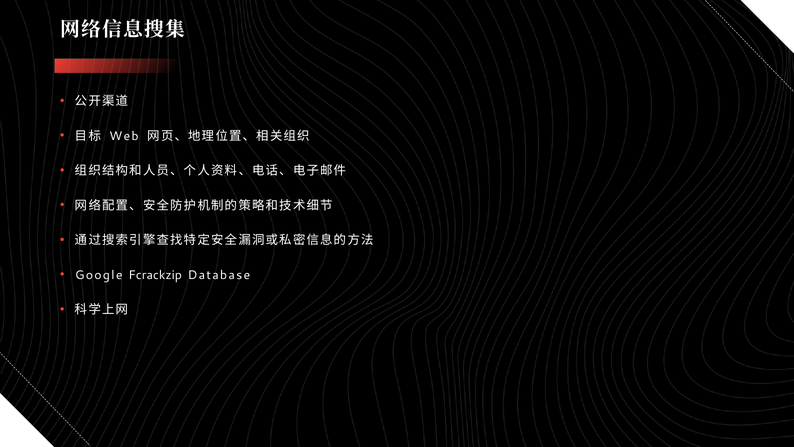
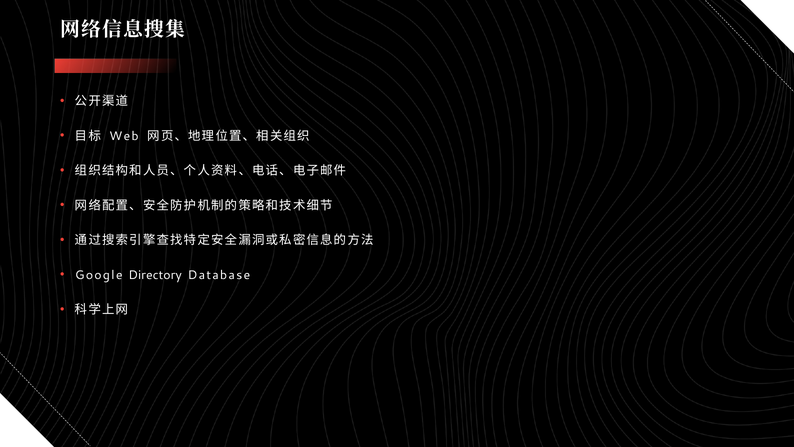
Fcrackzip: Fcrackzip -> Directory (155, 275)
